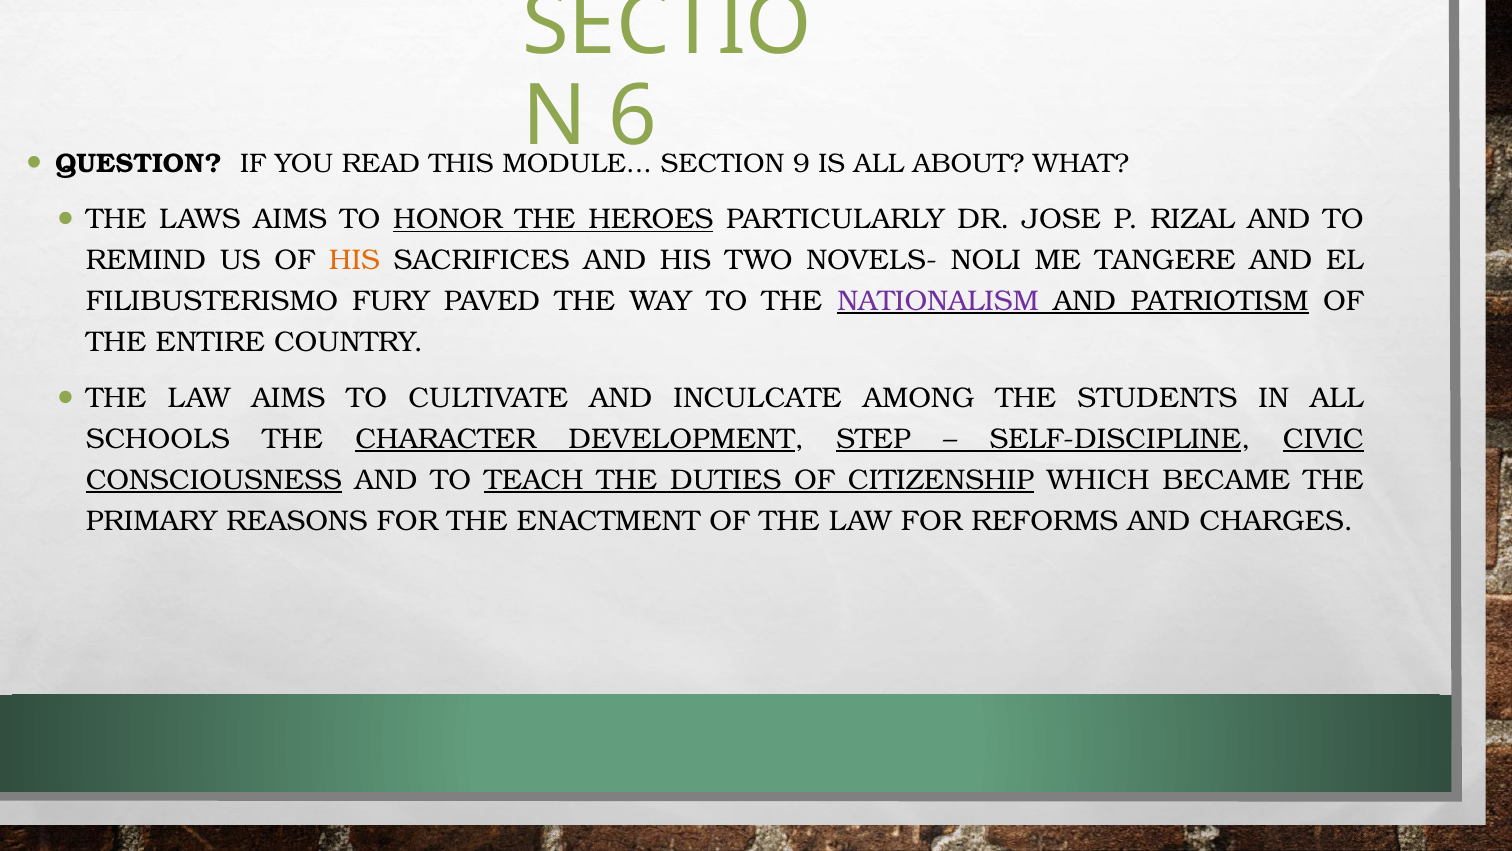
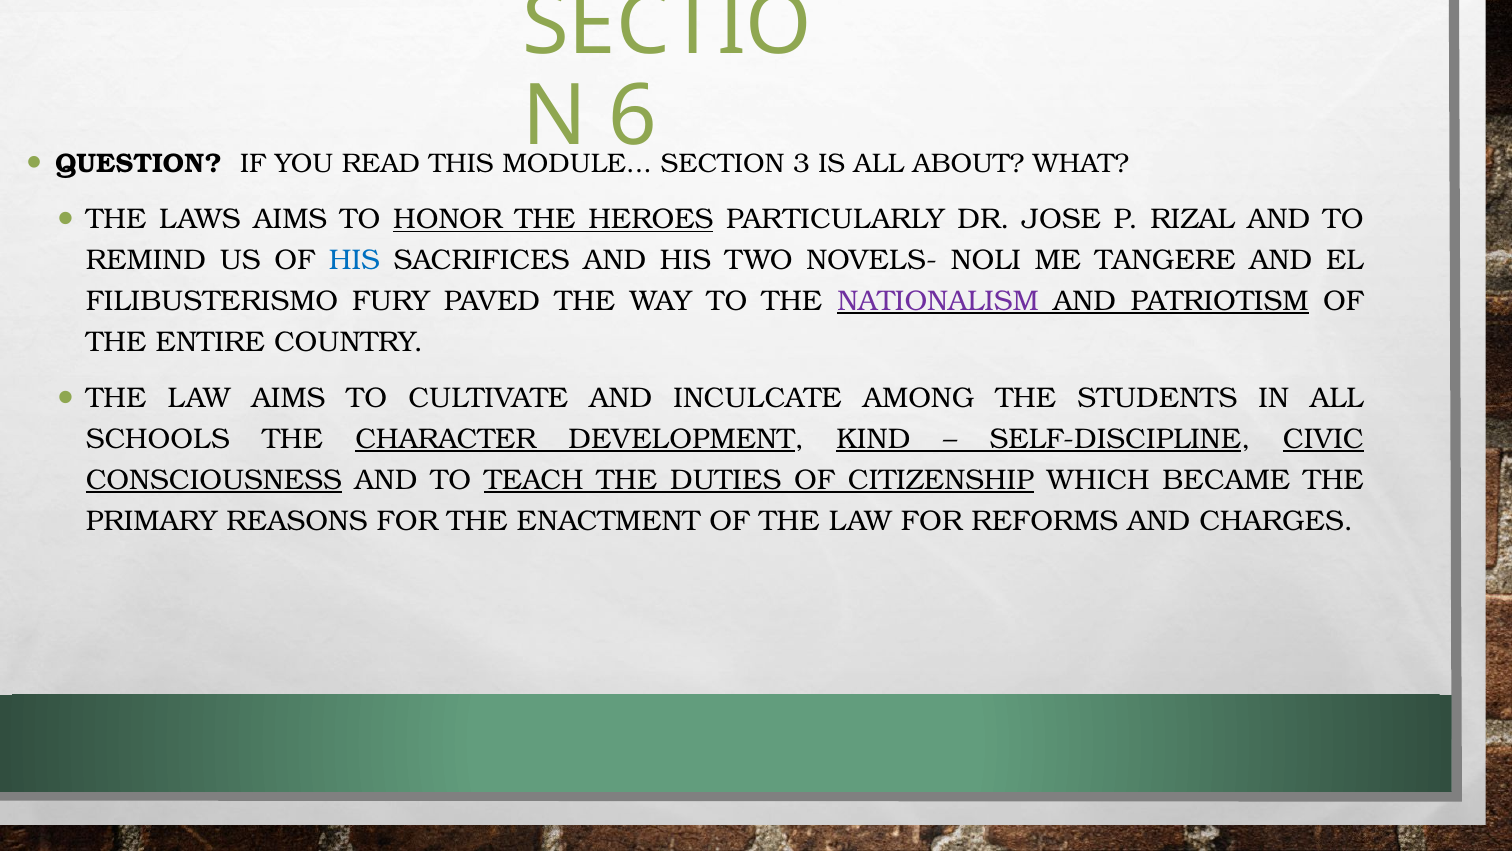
9: 9 -> 3 (801, 164)
HIS colour: orange -> blue (354, 260)
STEP: STEP -> KIND (873, 439)
